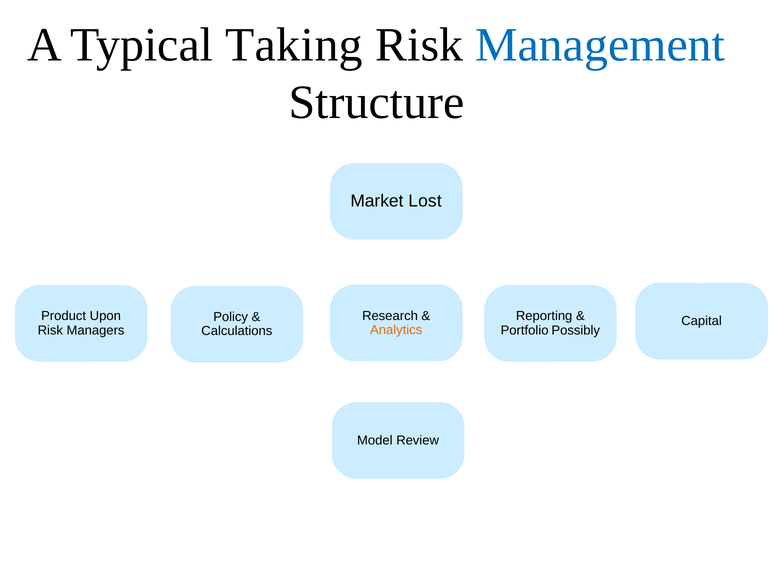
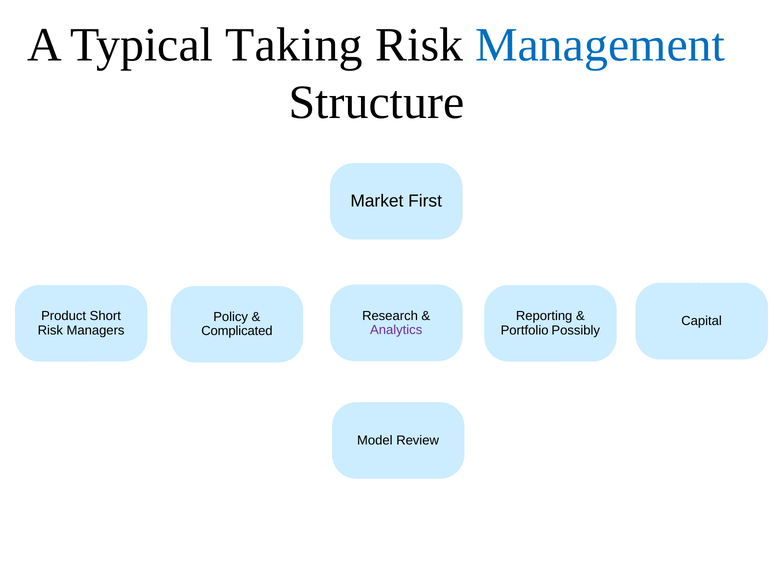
Lost: Lost -> First (425, 201)
Upon: Upon -> Short (105, 316)
Analytics colour: orange -> purple (396, 330)
Calculations: Calculations -> Complicated (237, 331)
